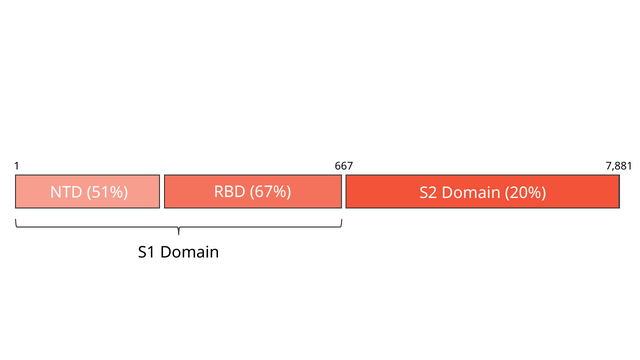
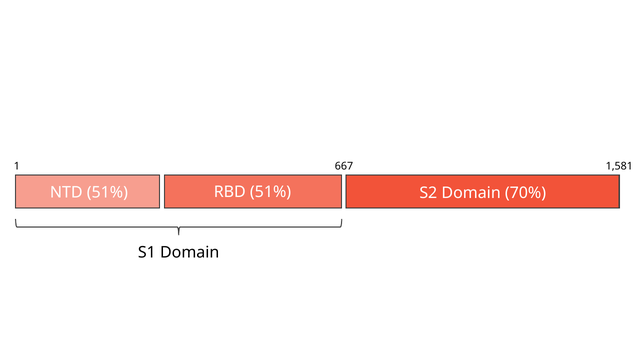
7,881: 7,881 -> 1,581 (619, 166)
RBD 67%: 67% -> 51% (271, 192)
20%: 20% -> 70% (525, 193)
